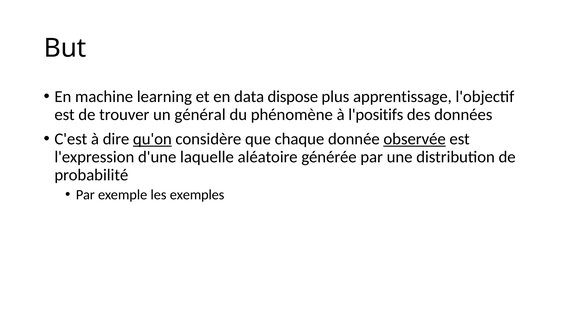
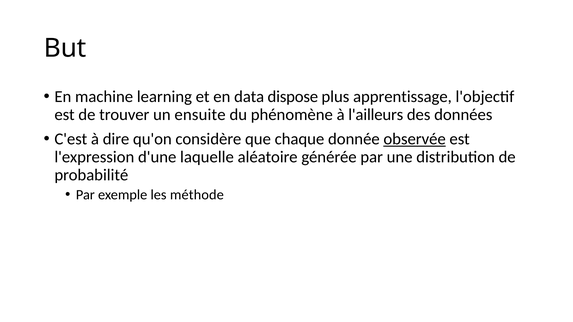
général: général -> ensuite (200, 115)
l'positifs: l'positifs -> l'ailleurs (376, 115)
qu'on underline: present -> none (152, 139)
exemples: exemples -> méthode (197, 195)
